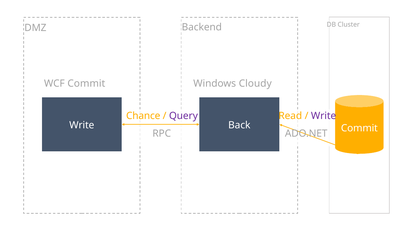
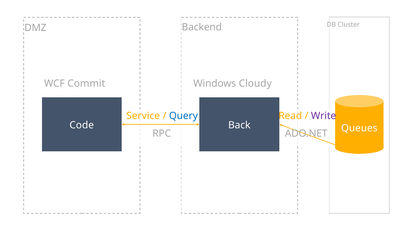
Chance: Chance -> Service (143, 116)
Query colour: purple -> blue (183, 116)
Write: Write -> Code (82, 125)
Commit: Commit -> Queues (359, 128)
